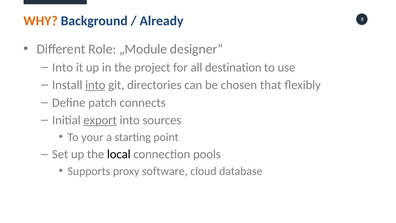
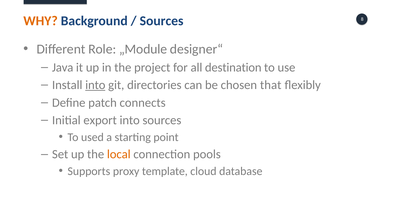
Already: Already -> Sources (162, 21)
Into: Into -> Java (63, 67)
export underline: present -> none (100, 120)
your: your -> used (92, 137)
local colour: black -> orange (119, 154)
software: software -> template (165, 171)
